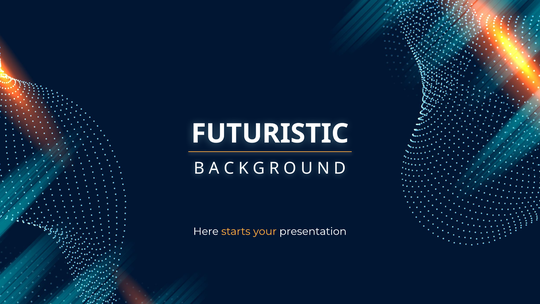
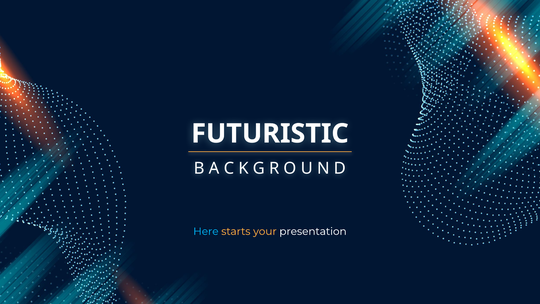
Here colour: white -> light blue (206, 231)
